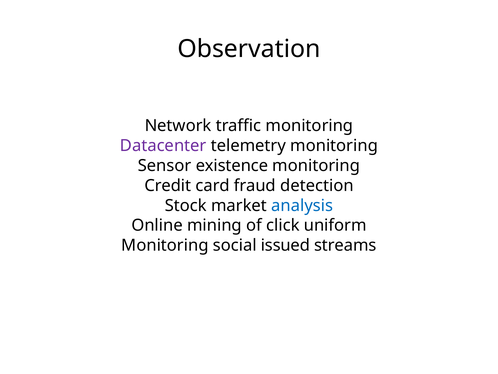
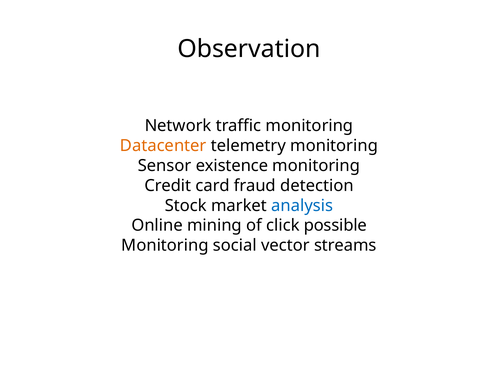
Datacenter colour: purple -> orange (163, 146)
uniform: uniform -> possible (335, 225)
issued: issued -> vector (285, 245)
